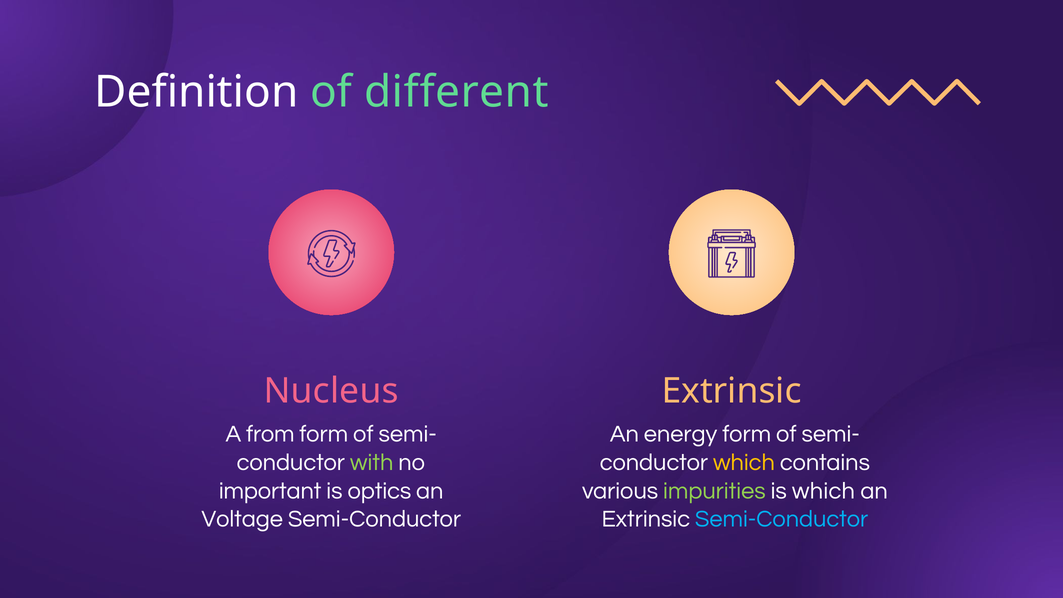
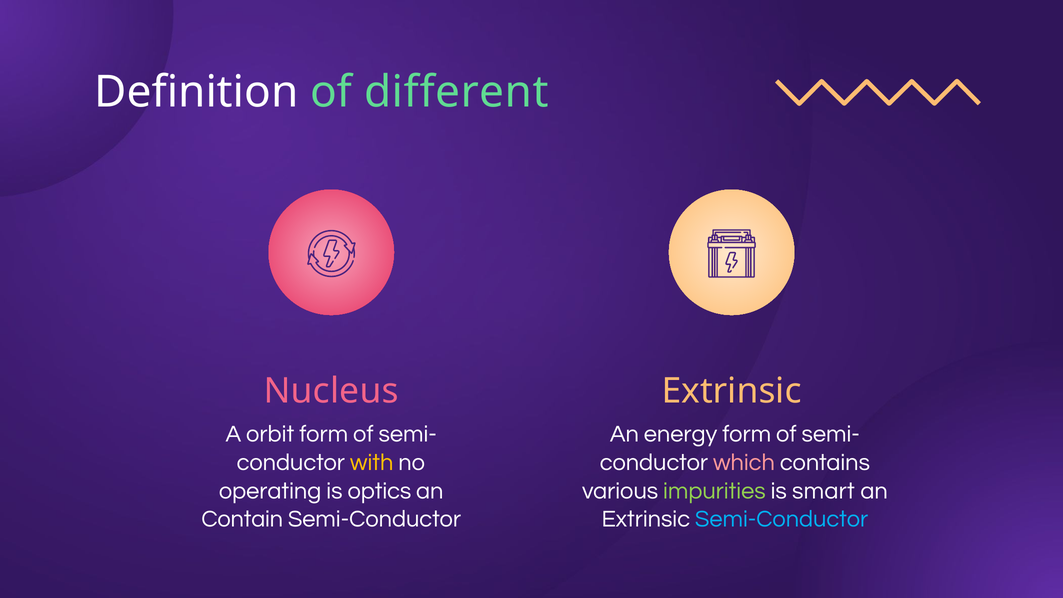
from: from -> orbit (270, 434)
with colour: light green -> yellow (372, 462)
which colour: yellow -> pink (744, 462)
important: important -> operating (270, 491)
is which: which -> smart (823, 491)
Voltage: Voltage -> Contain (242, 519)
